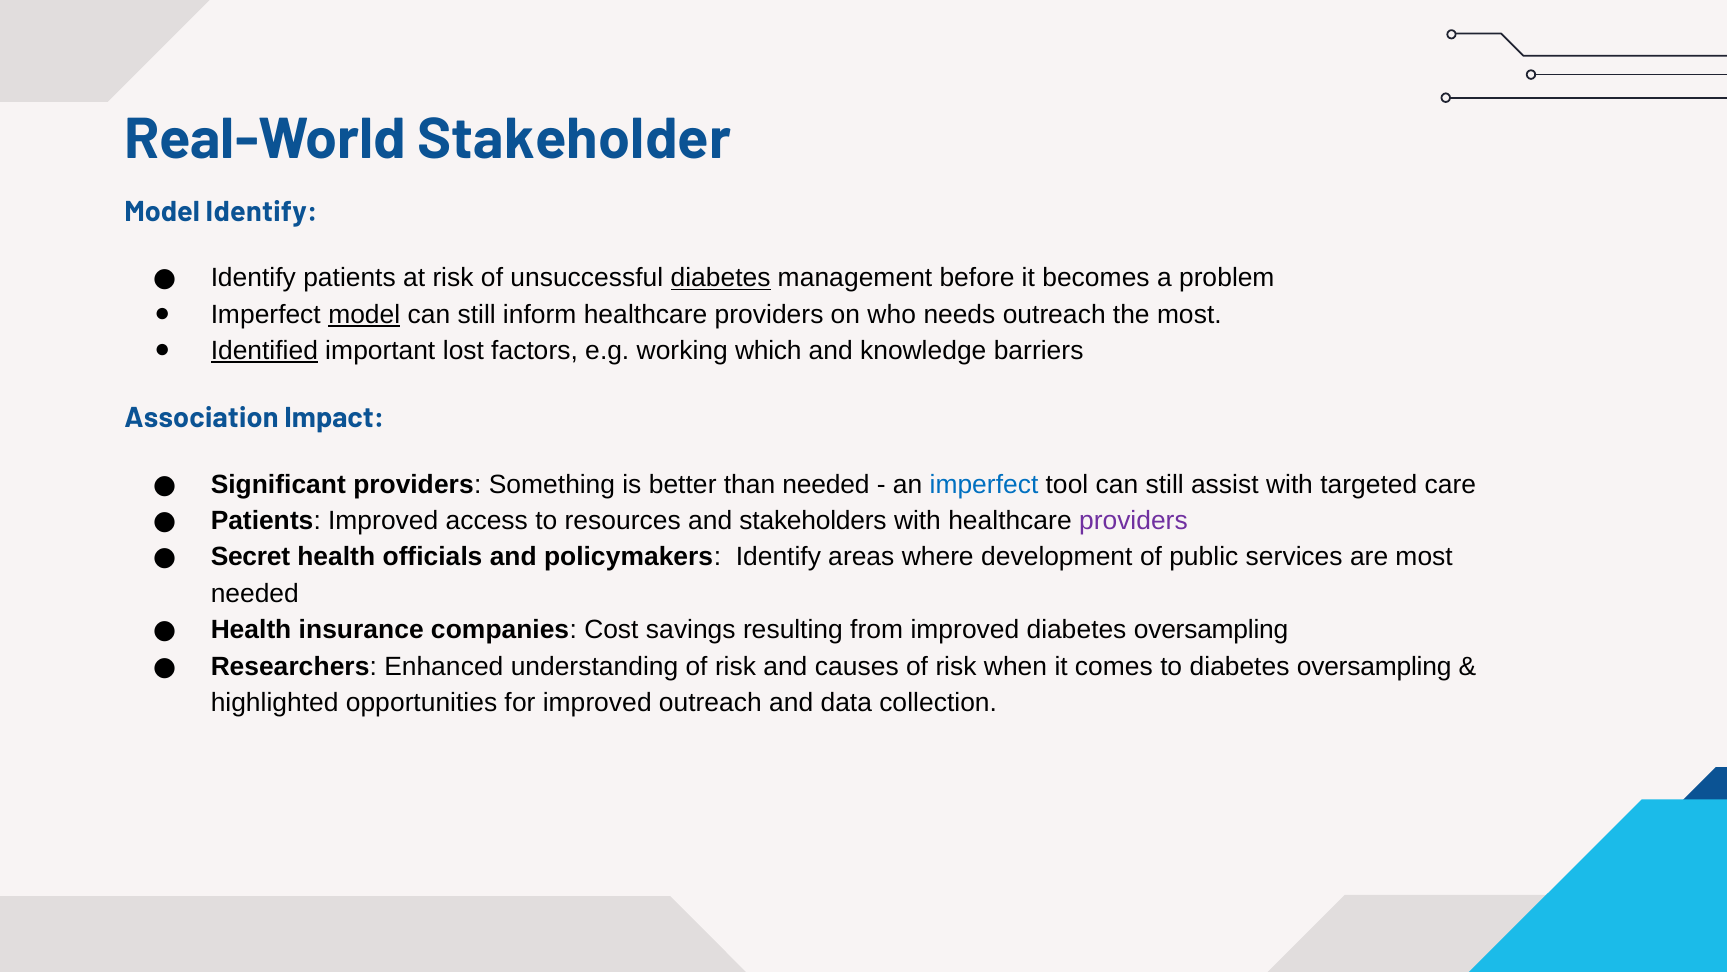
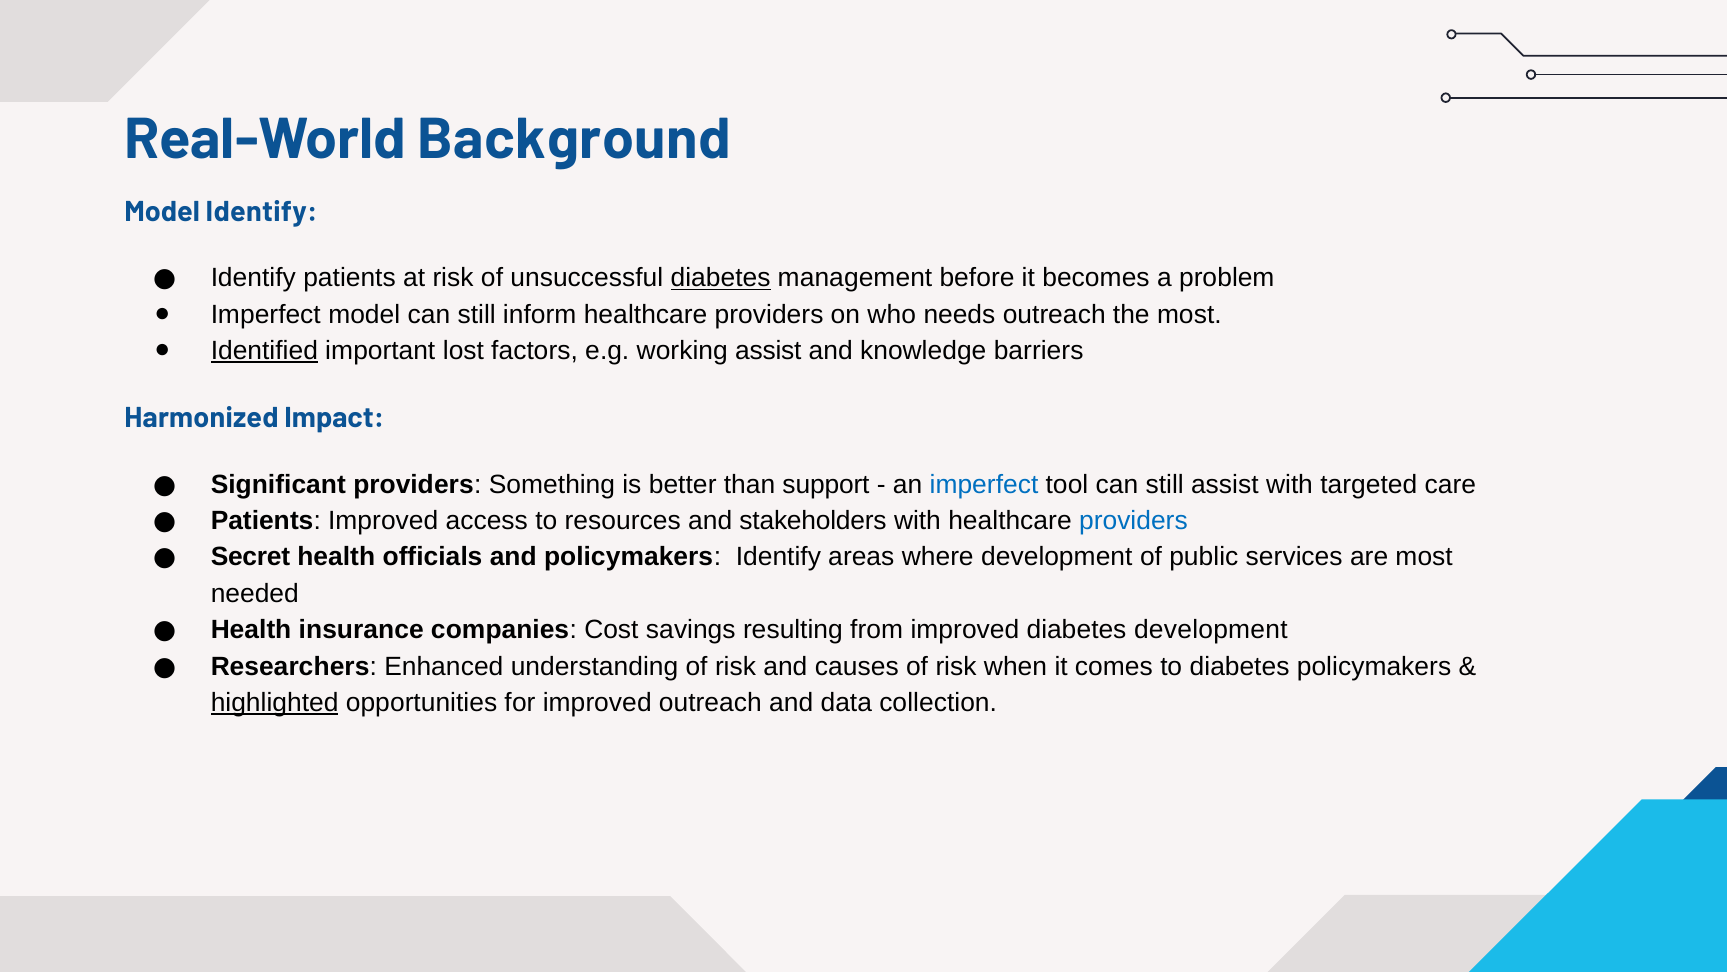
Stakeholder: Stakeholder -> Background (574, 140)
model underline: present -> none (364, 314)
working which: which -> assist (768, 351)
Association: Association -> Harmonized (202, 418)
than needed: needed -> support (826, 484)
providers colour: purple -> blue (1133, 521)
improved diabetes oversampling: oversampling -> development (1211, 630)
to diabetes oversampling: oversampling -> policymakers (1374, 666)
highlighted underline: none -> present (275, 702)
